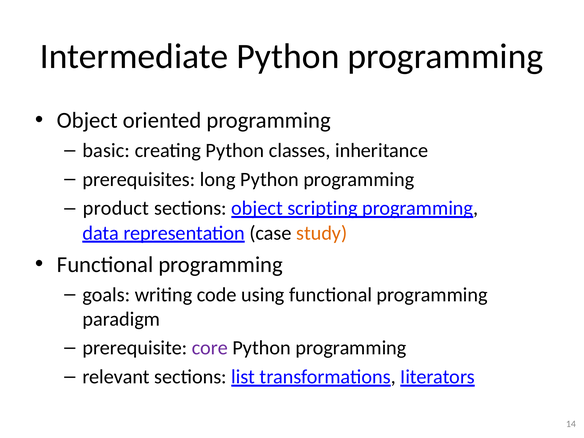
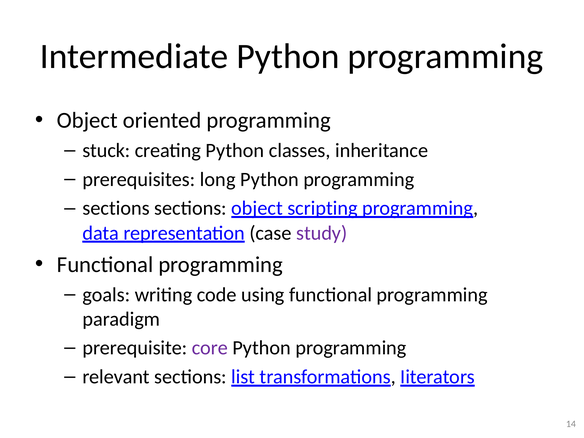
basic: basic -> stuck (106, 151)
product: product -> sections (116, 208)
study colour: orange -> purple (322, 233)
